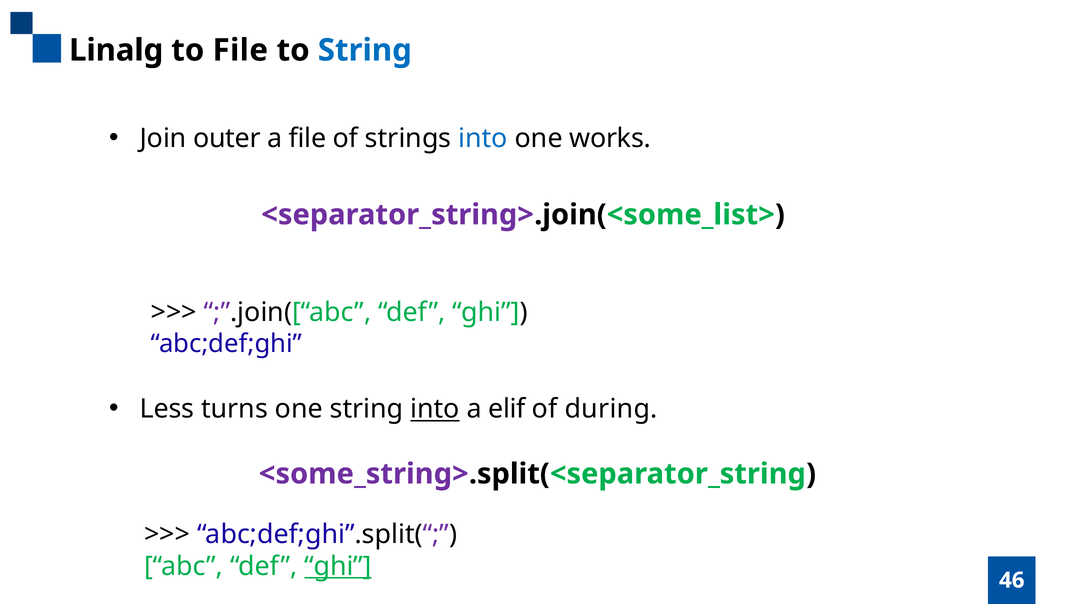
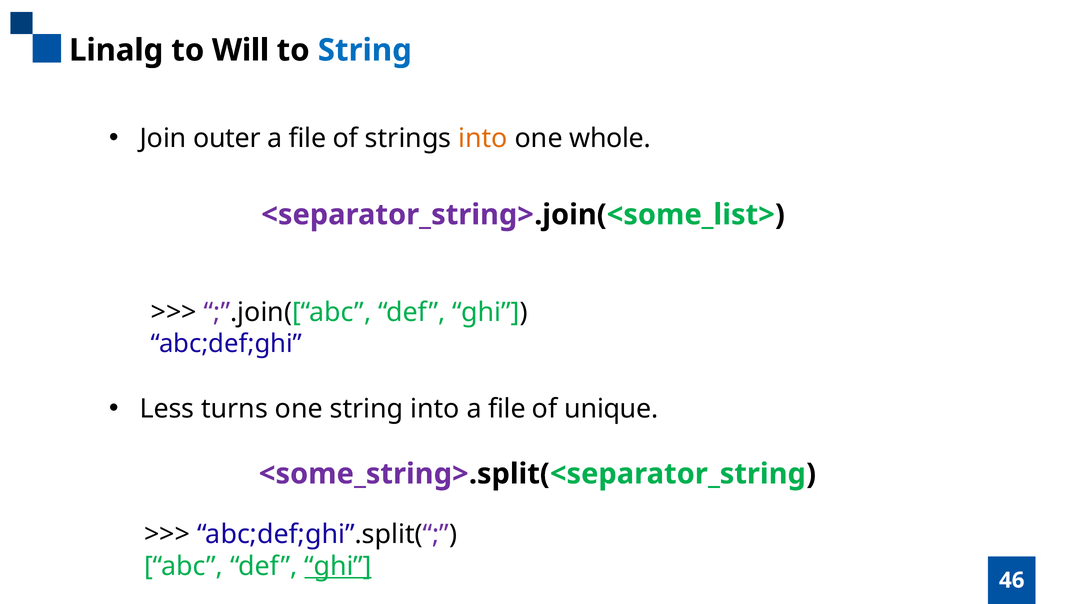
to File: File -> Will (241, 50)
into colour: blue -> orange (483, 138)
works: works -> whole (610, 138)
into underline: present -> none (435, 409)
elif: elif -> file (507, 409)
during: during -> unique (611, 409)
